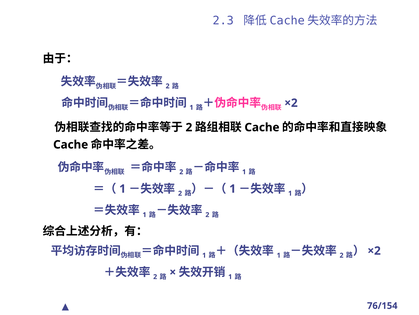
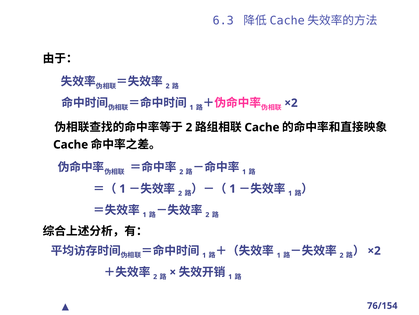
2.3: 2.3 -> 6.3 (223, 21)
